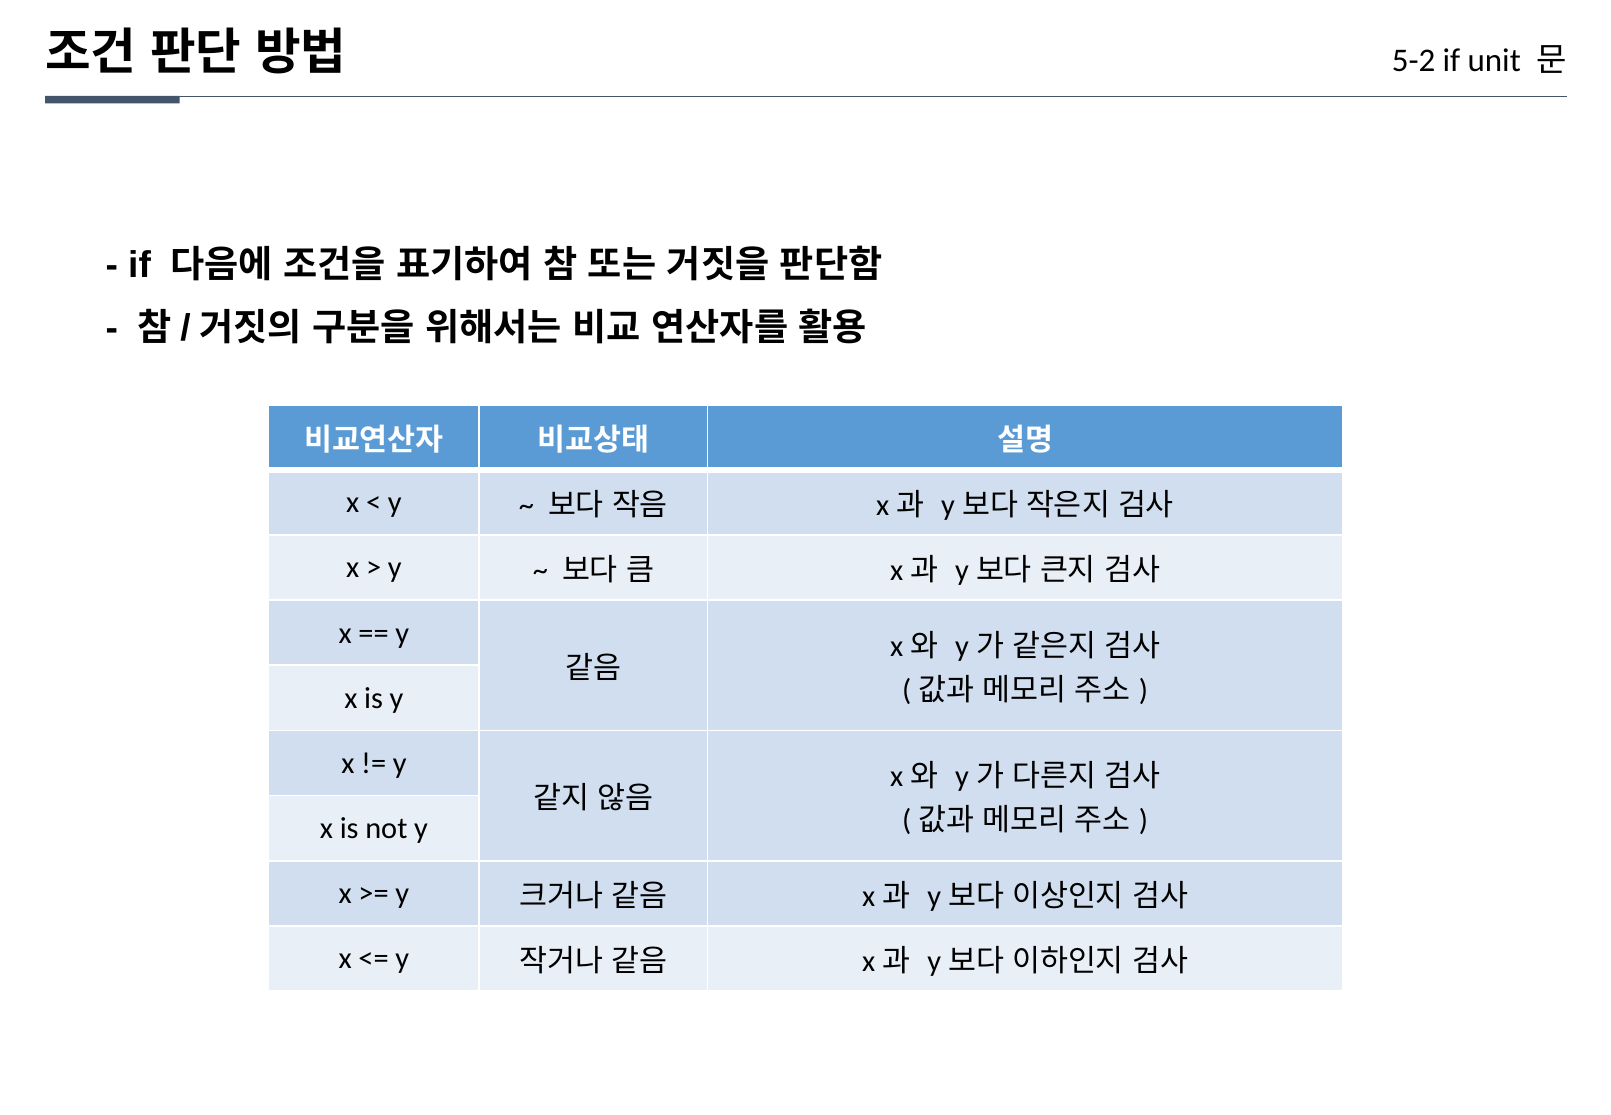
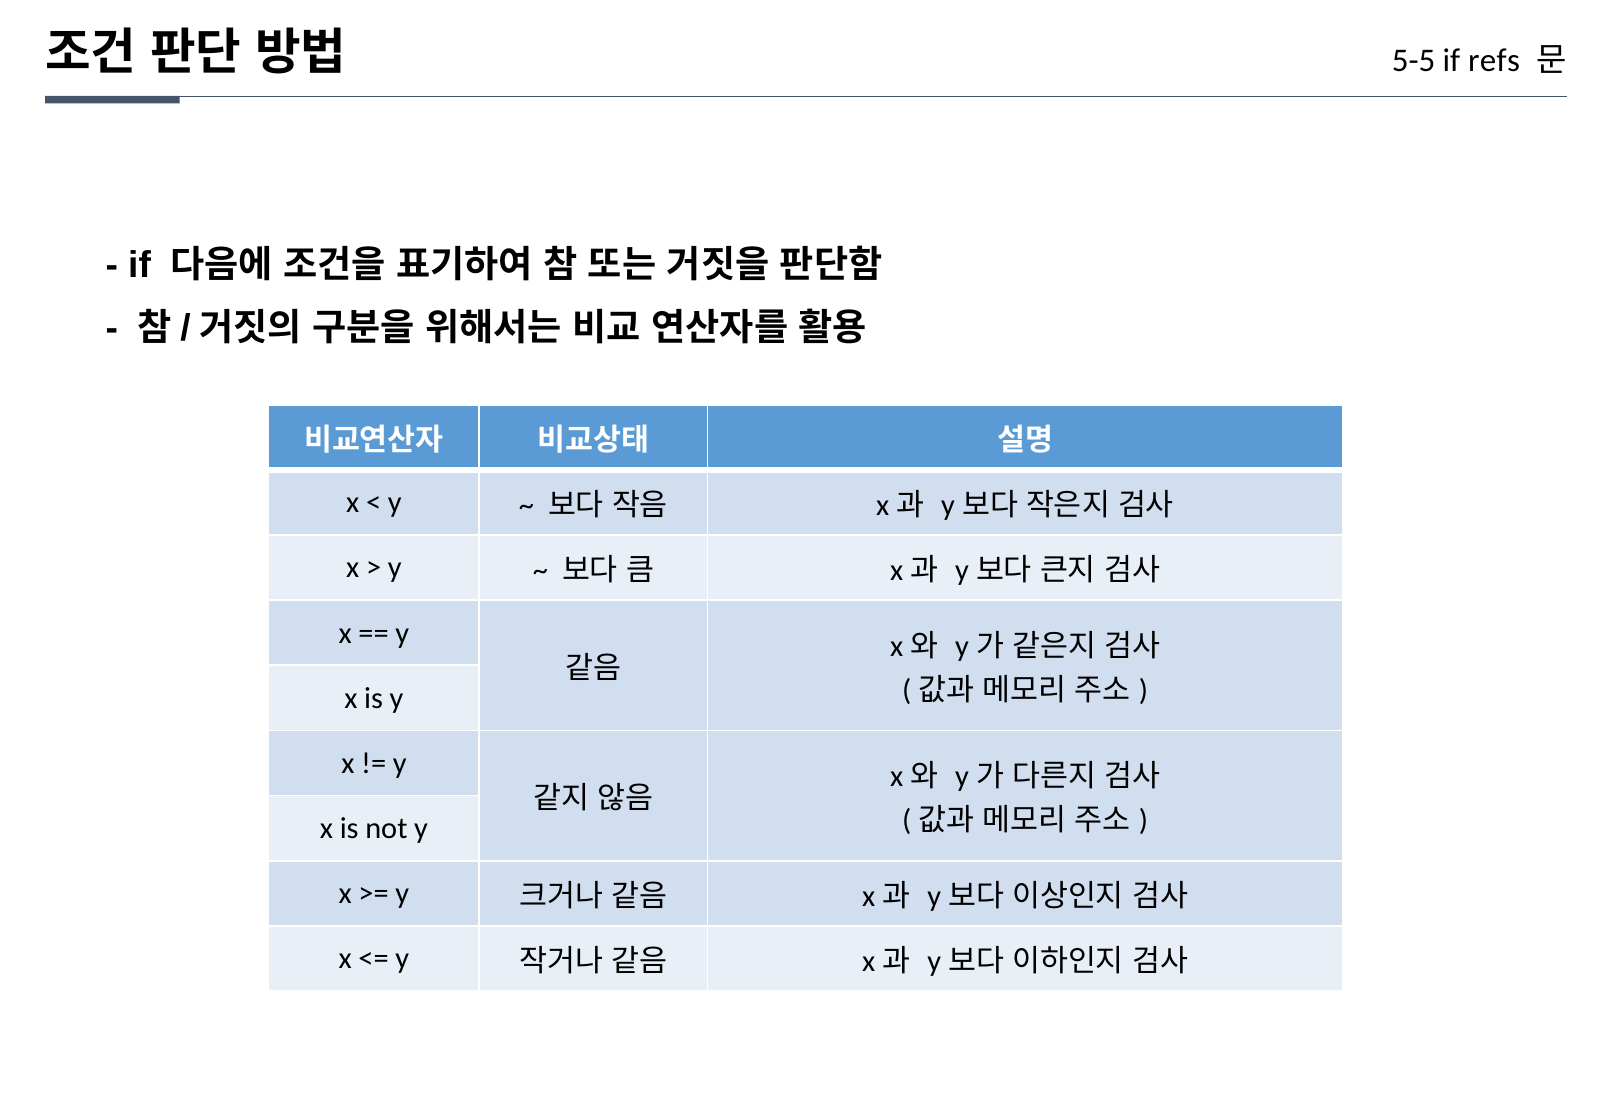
5-2: 5-2 -> 5-5 (1414, 61)
unit: unit -> refs (1494, 61)
